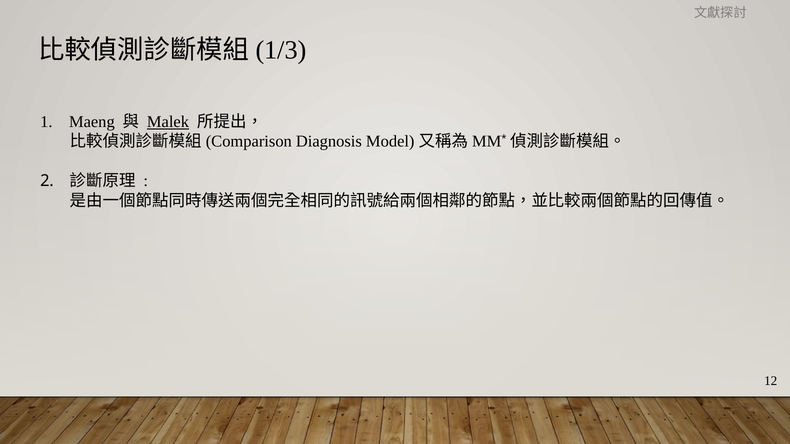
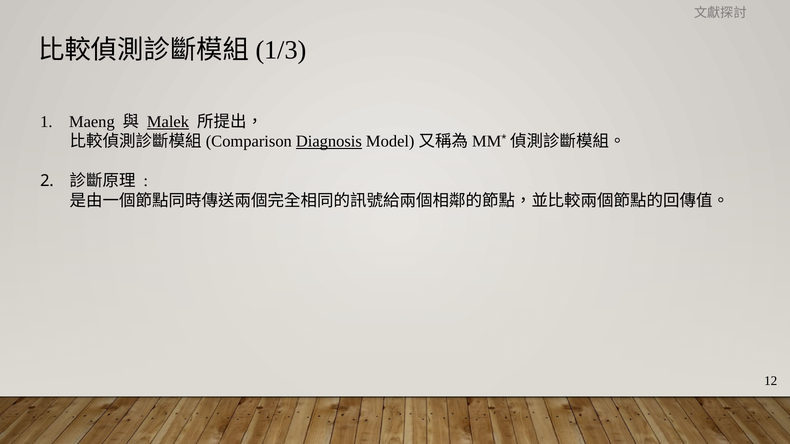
Diagnosis underline: none -> present (329, 142)
